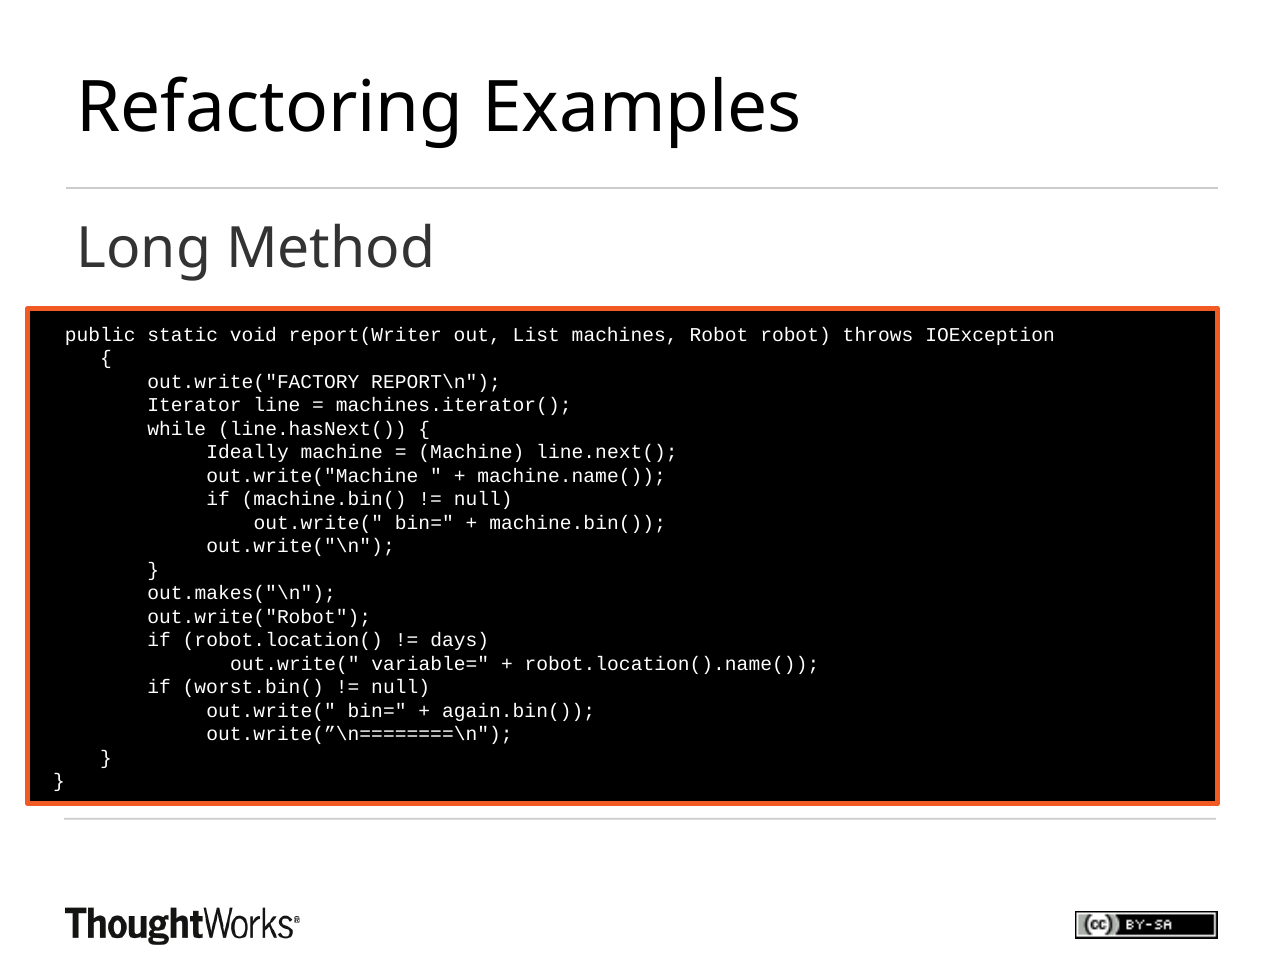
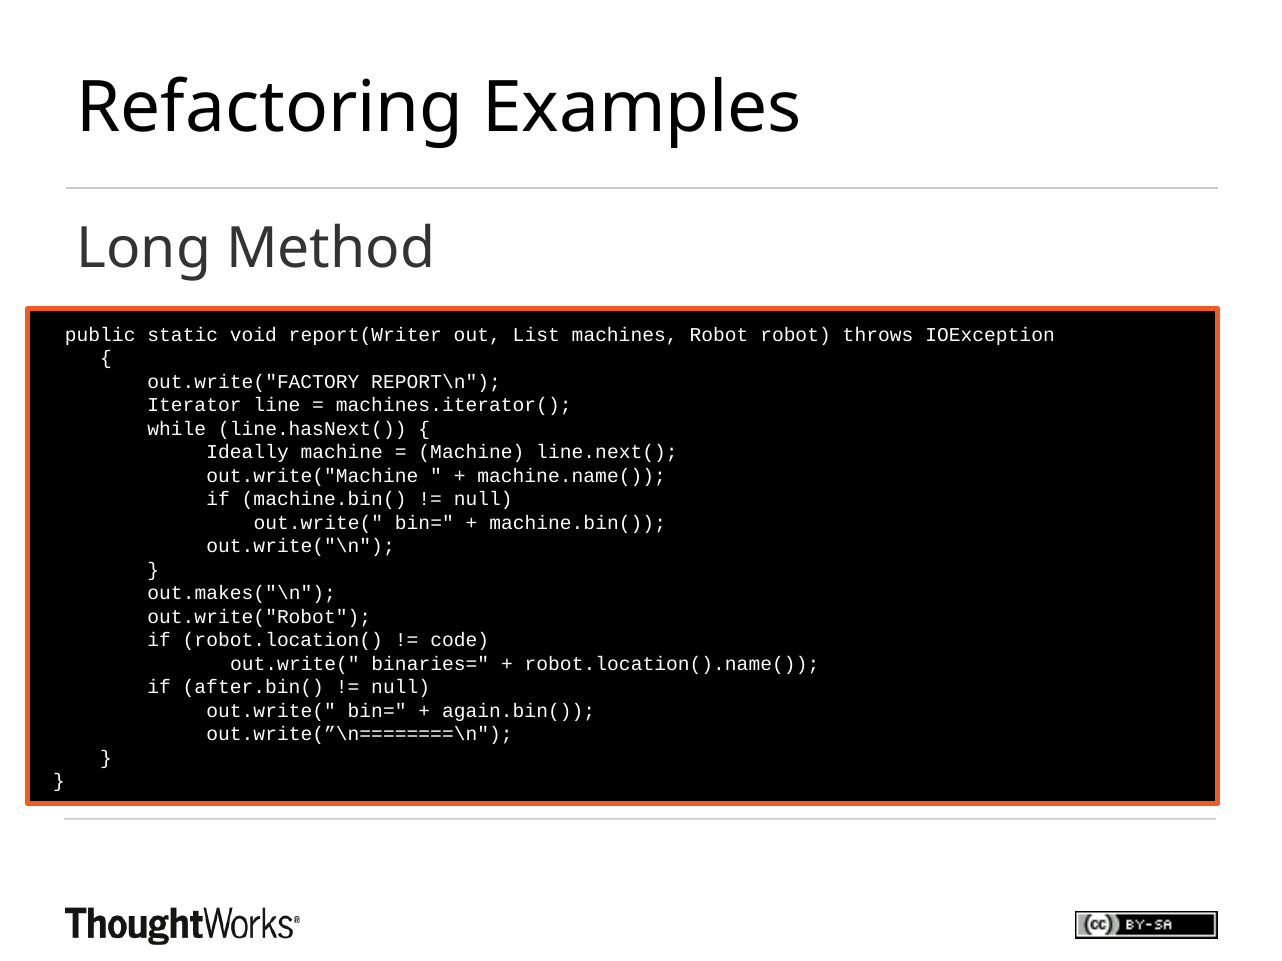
days: days -> code (460, 640)
variable=: variable= -> binaries= (430, 664)
worst.bin(: worst.bin( -> after.bin( (253, 688)
